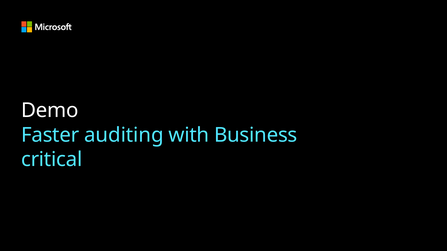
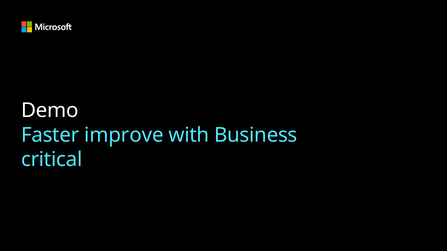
auditing: auditing -> improve (124, 135)
